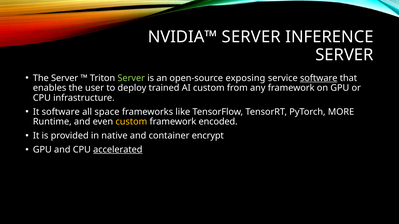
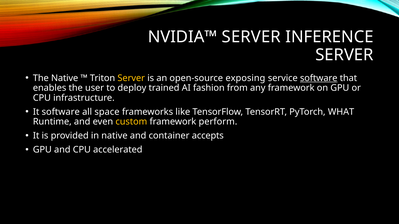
The Server: Server -> Native (65, 78)
Server colour: light green -> yellow (131, 78)
AI custom: custom -> fashion (209, 88)
MORE: MORE -> WHAT (341, 112)
encoded: encoded -> perform (218, 122)
encrypt: encrypt -> accepts (208, 136)
accelerated underline: present -> none (118, 150)
